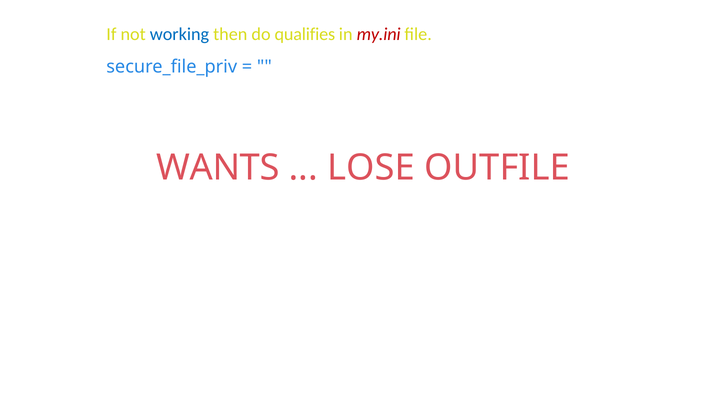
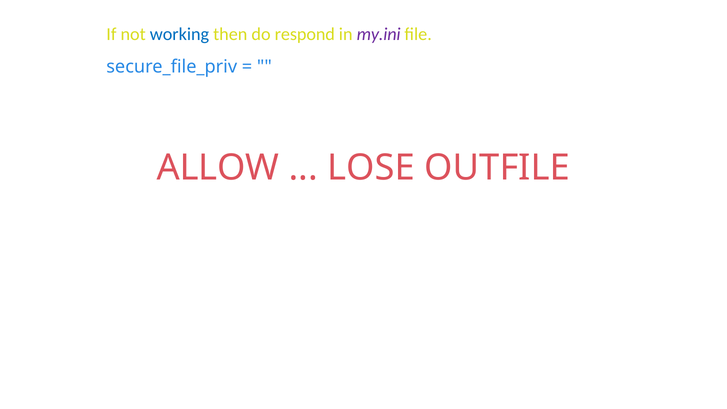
qualifies: qualifies -> respond (305, 34)
my.ini colour: red -> purple (379, 34)
WANTS: WANTS -> ALLOW (218, 168)
